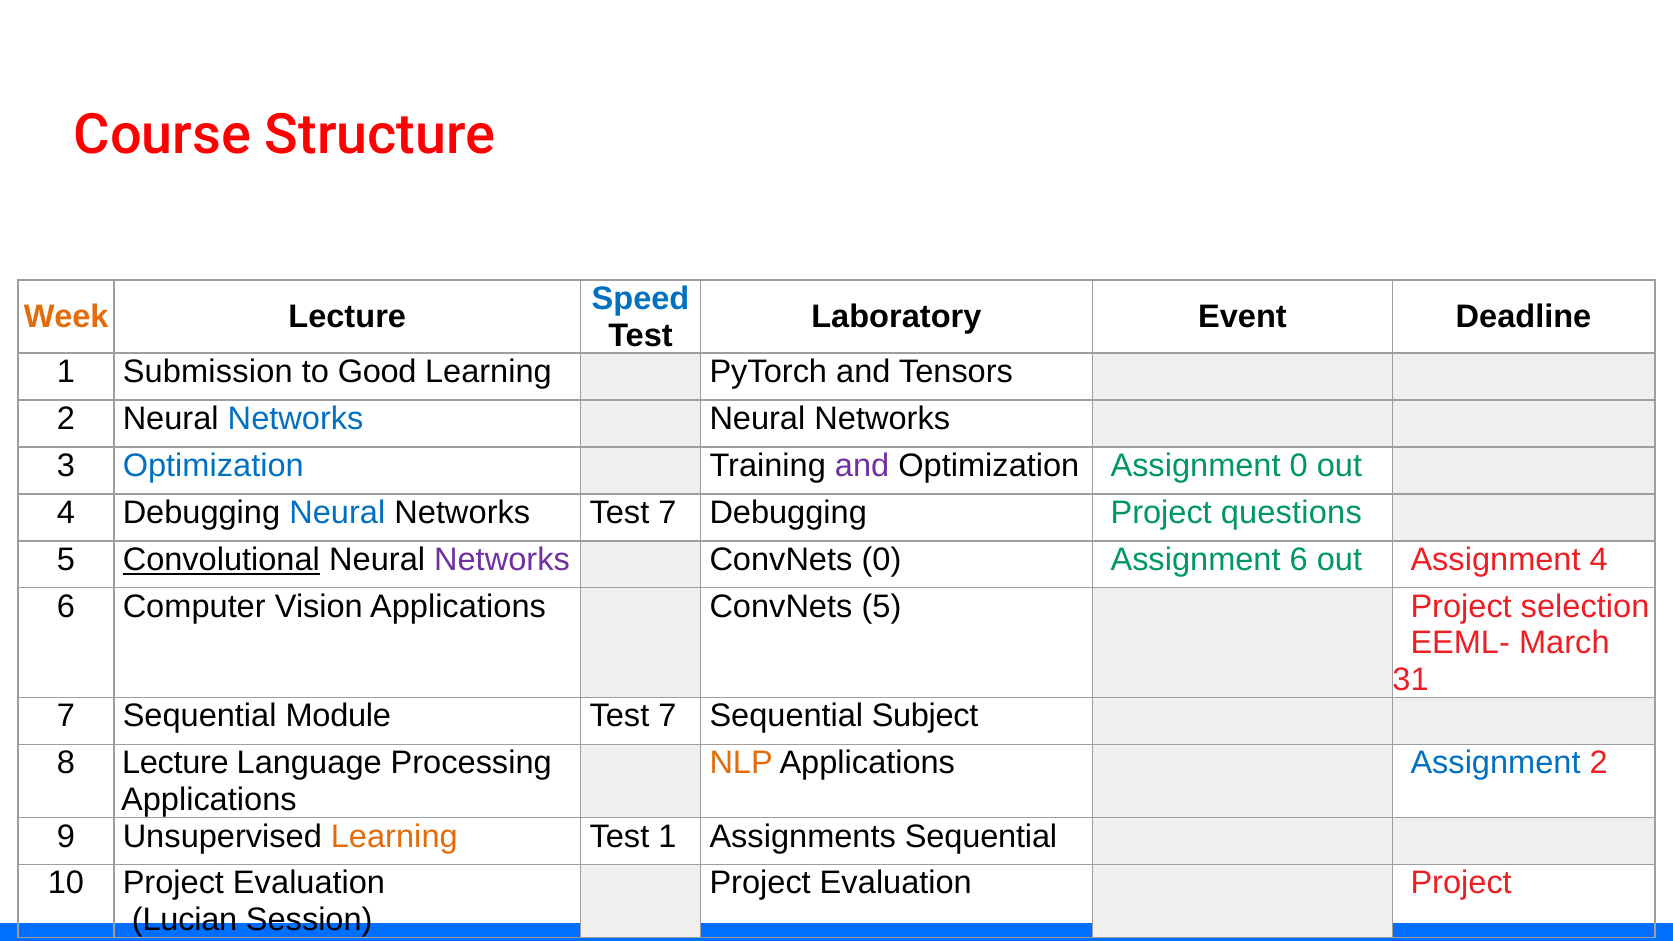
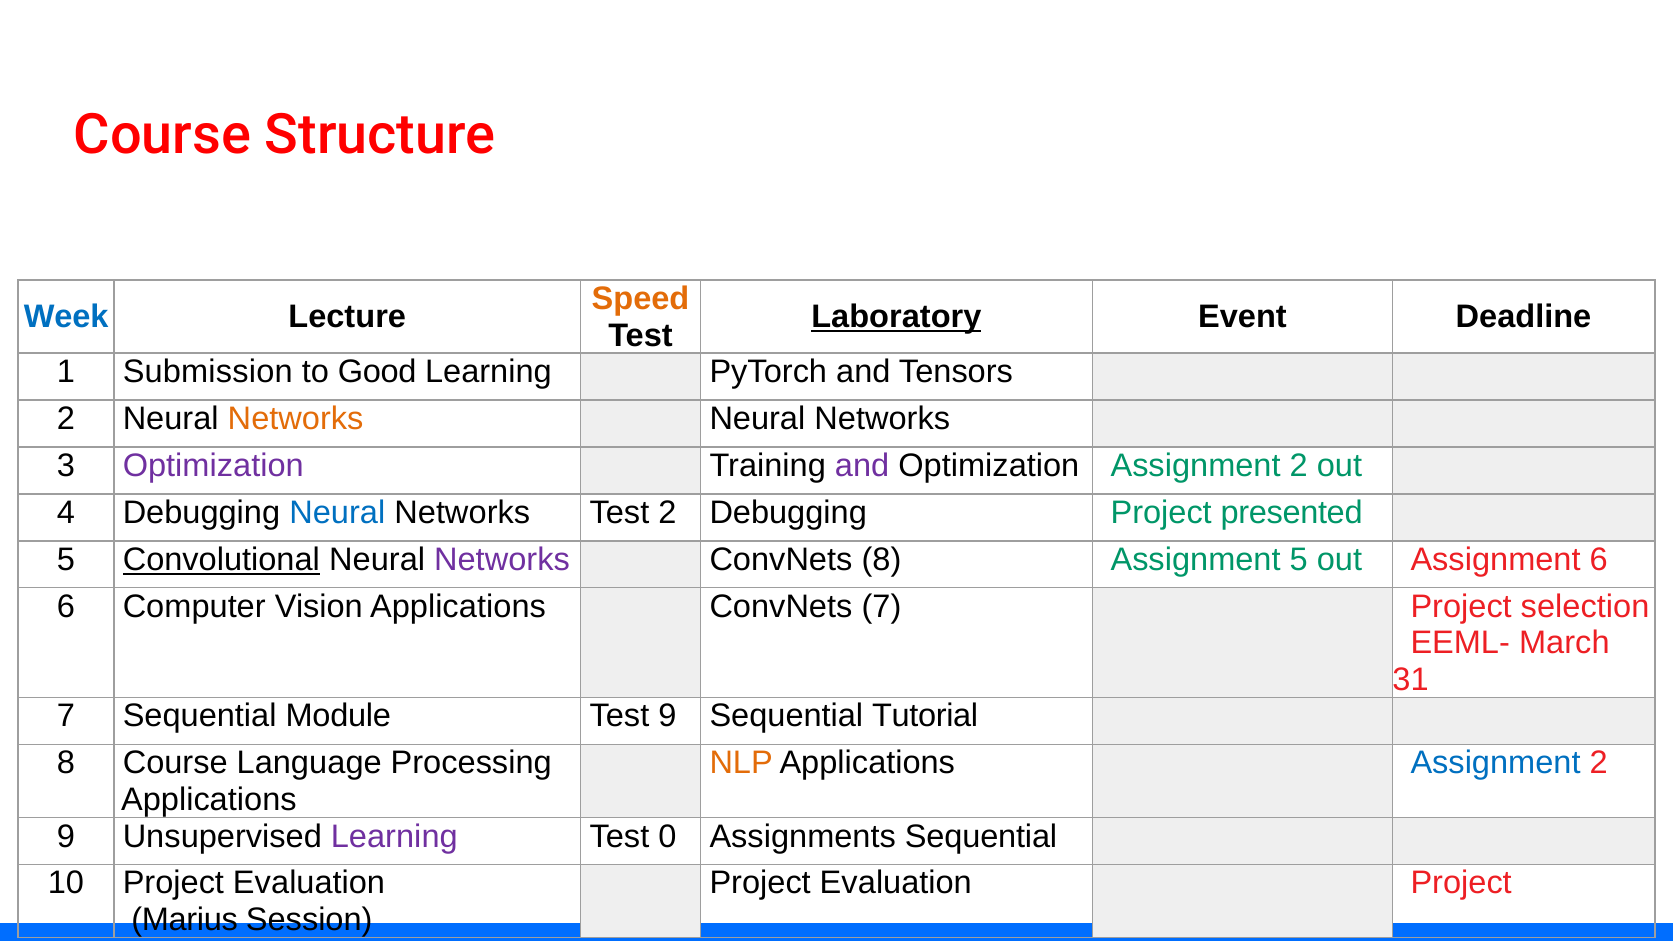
Speed colour: blue -> orange (641, 299)
Week colour: orange -> blue (66, 317)
Laboratory underline: none -> present (896, 317)
Networks colour: blue -> orange (296, 419)
Optimization colour: blue -> purple (213, 466)
Optimization Assignment 0: 0 -> 2 (1299, 466)
Networks Test 7: 7 -> 2 (667, 513)
questions: questions -> presented (1292, 513)
ConvNets 0: 0 -> 8 (881, 560)
Assignment 6: 6 -> 5 (1299, 560)
Assignment 4: 4 -> 6 (1599, 560)
ConvNets 5: 5 -> 7 (881, 607)
7: 7 -> 9 (667, 716)
Subject: Subject -> Tutorial (925, 716)
8 Lecture: Lecture -> Course (175, 763)
Learning colour: orange -> purple (394, 836)
Test 1: 1 -> 0 (667, 836)
Lucian: Lucian -> Marius (185, 920)
